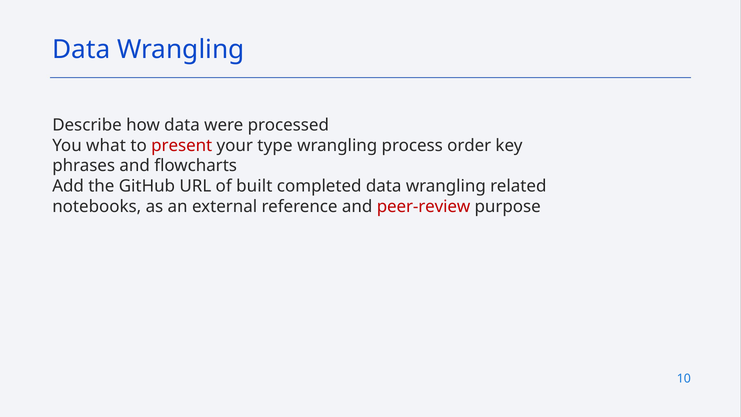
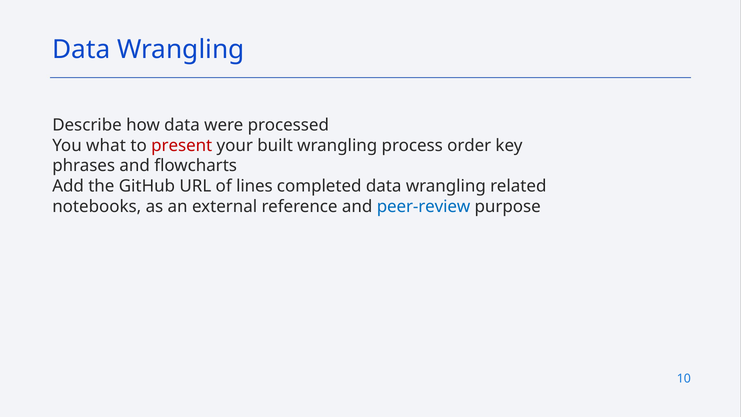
type: type -> built (275, 145)
built: built -> lines (254, 186)
peer-review colour: red -> blue (424, 207)
